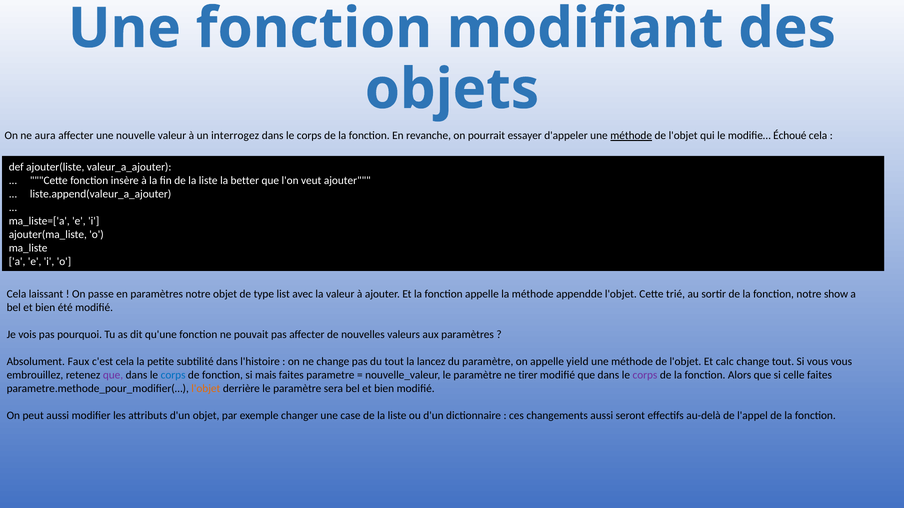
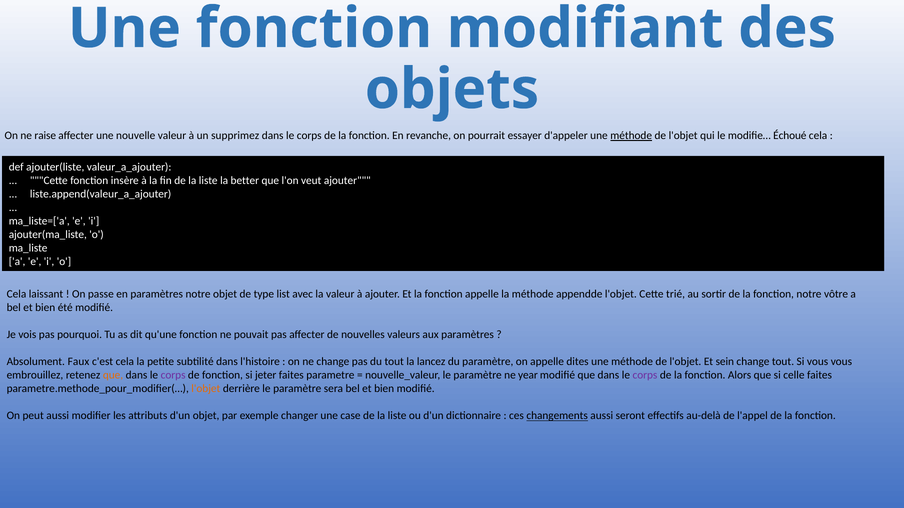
aura: aura -> raise (45, 136)
interrogez: interrogez -> supprimez (235, 136)
show: show -> vôtre (836, 294)
yield: yield -> dites (578, 362)
calc: calc -> sein (725, 362)
que colour: purple -> orange (113, 375)
corps colour: blue -> purple (173, 375)
mais: mais -> jeter (266, 375)
tirer: tirer -> year (528, 375)
changements underline: none -> present (557, 416)
